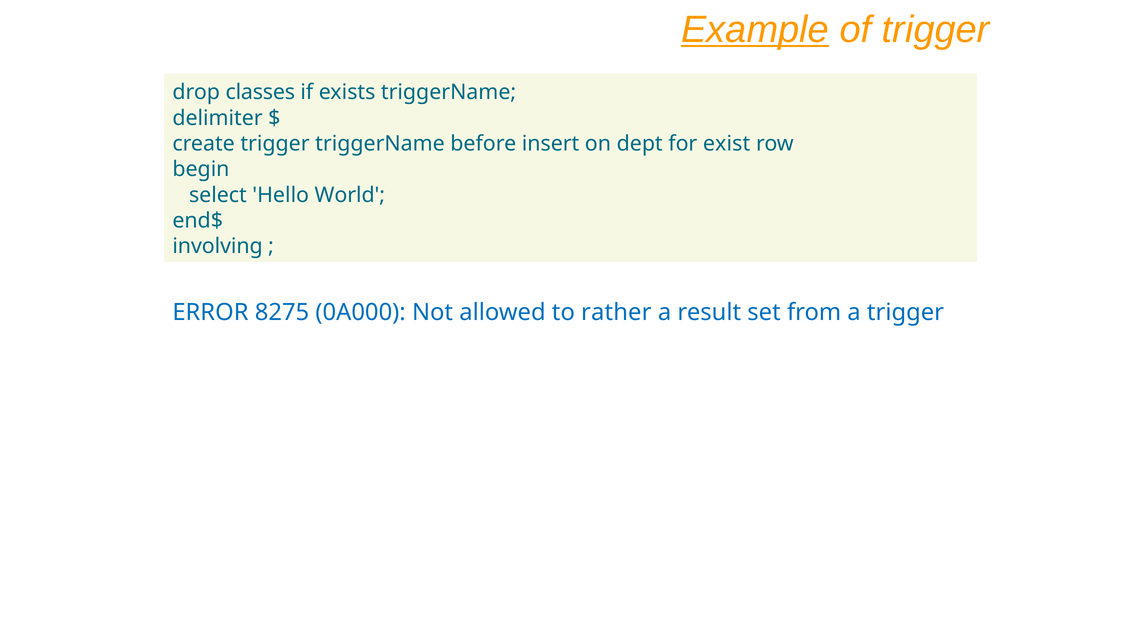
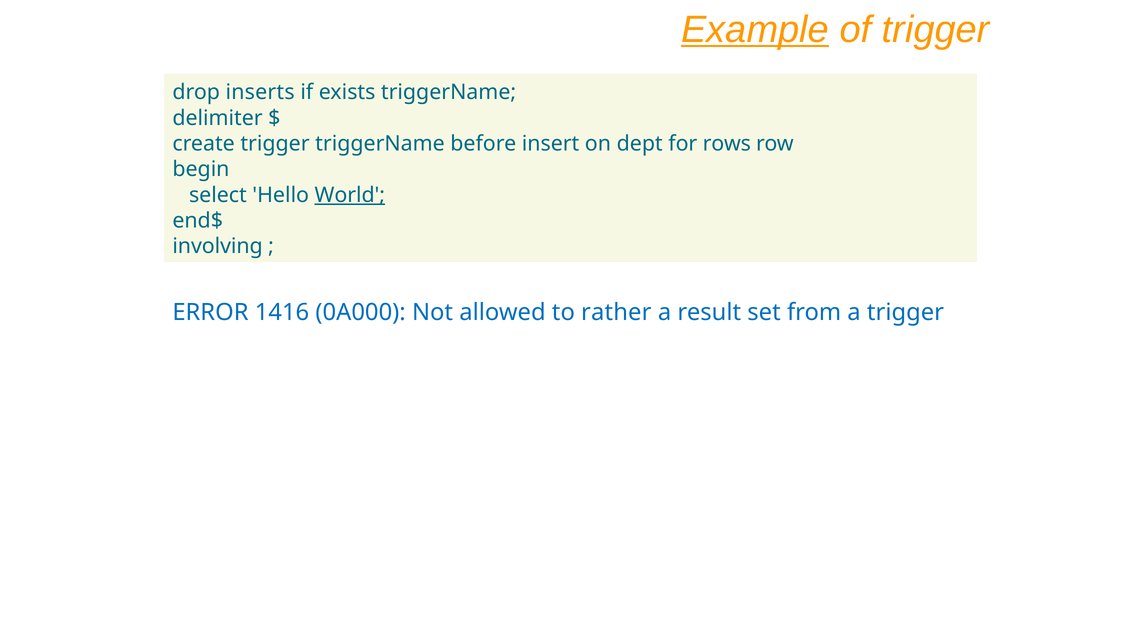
classes: classes -> inserts (260, 92)
exist: exist -> rows (727, 144)
World underline: none -> present (350, 195)
8275: 8275 -> 1416 (282, 313)
